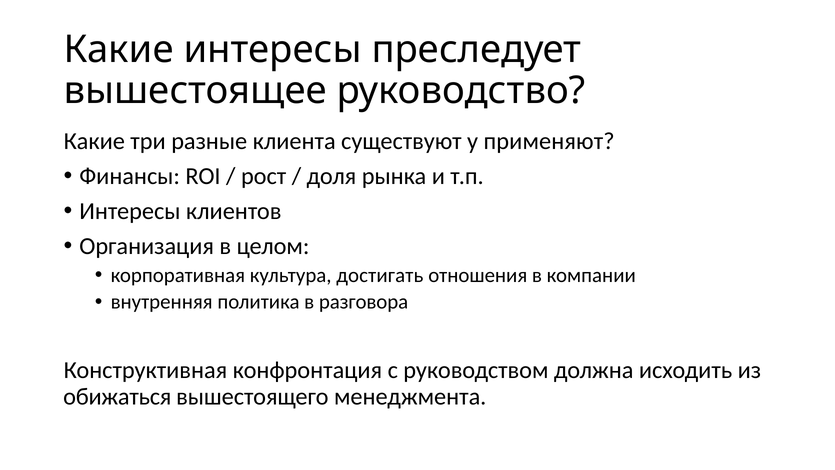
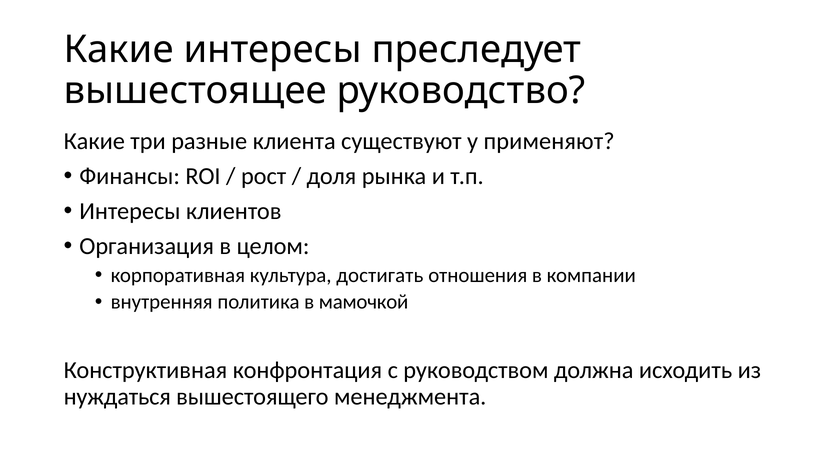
разговора: разговора -> мамочкой (364, 302)
обижаться: обижаться -> нуждаться (117, 396)
